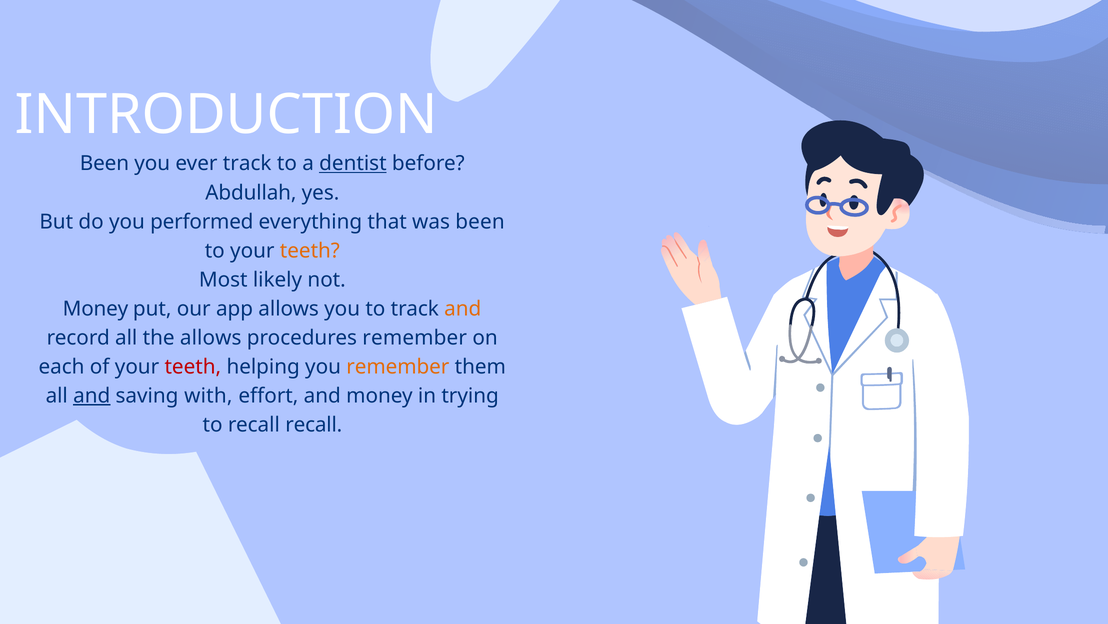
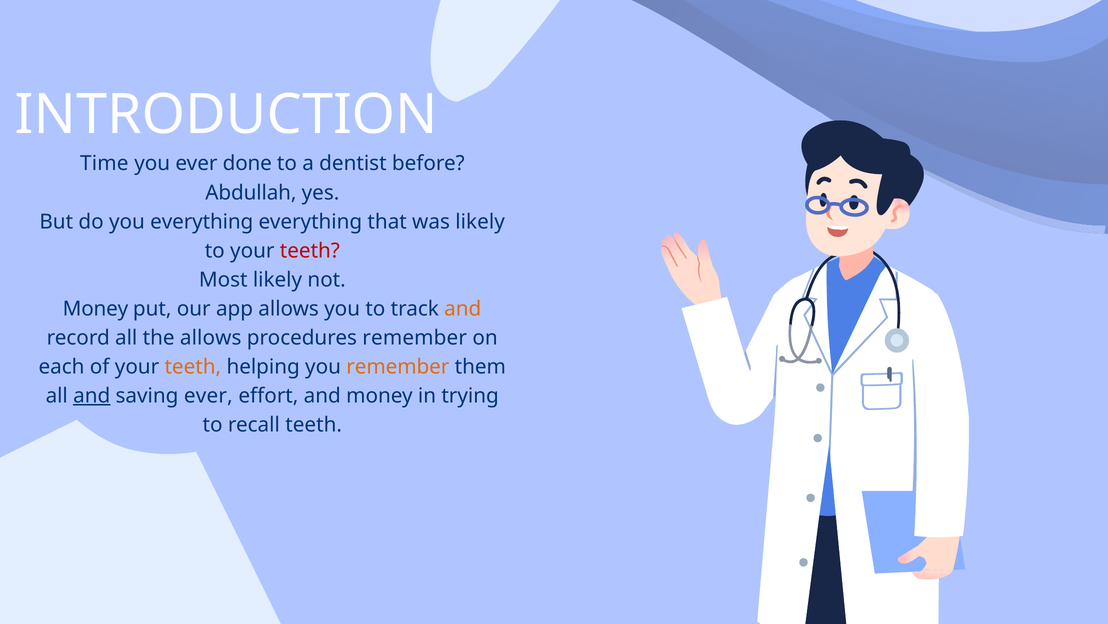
Been: Been -> Time (104, 163)
ever track: track -> done (247, 163)
dentist underline: present -> none (353, 163)
you performed: performed -> everything (202, 221)
was been: been -> likely (480, 221)
teeth colour: orange -> red (310, 250)
teeth colour: red -> orange (193, 366)
saving with: with -> ever (208, 395)
recall recall: recall -> teeth (314, 424)
